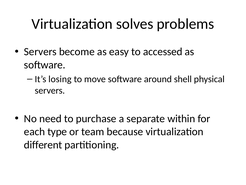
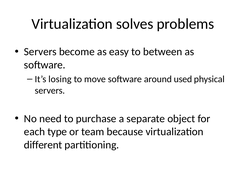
accessed: accessed -> between (163, 52)
shell: shell -> used (183, 79)
within: within -> object (181, 118)
